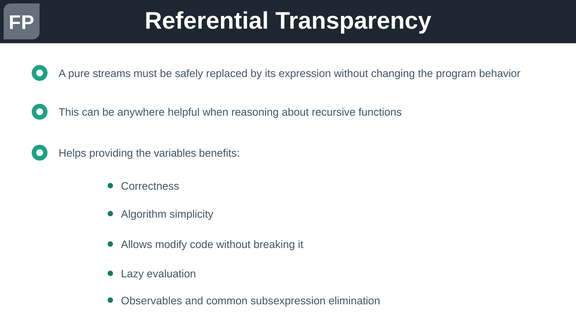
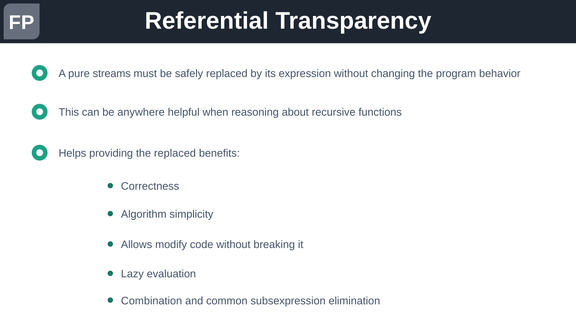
the variables: variables -> replaced (175, 153)
Observables: Observables -> Combination (152, 301)
